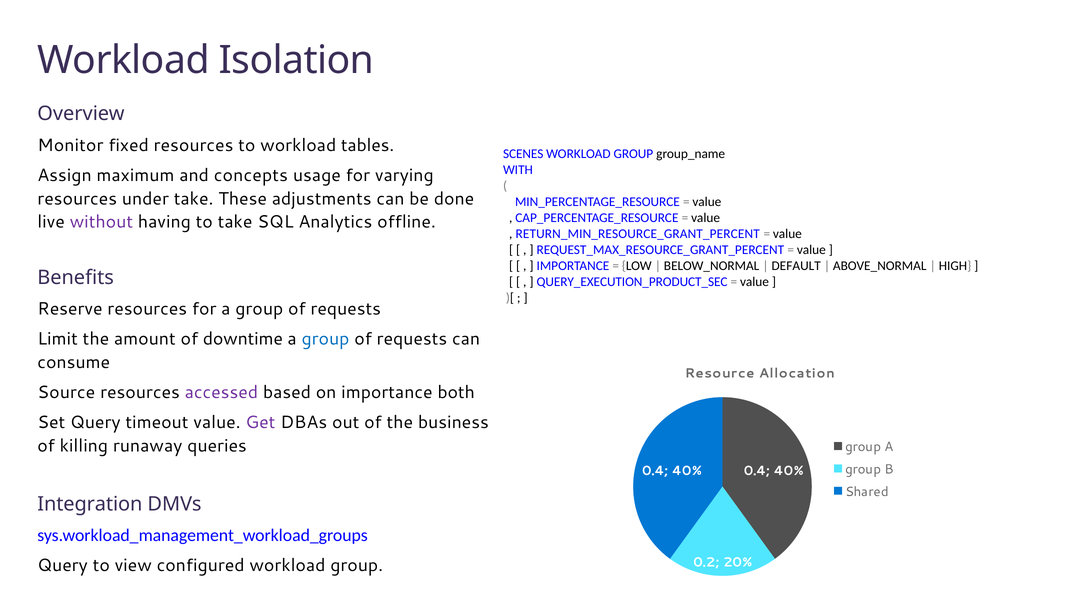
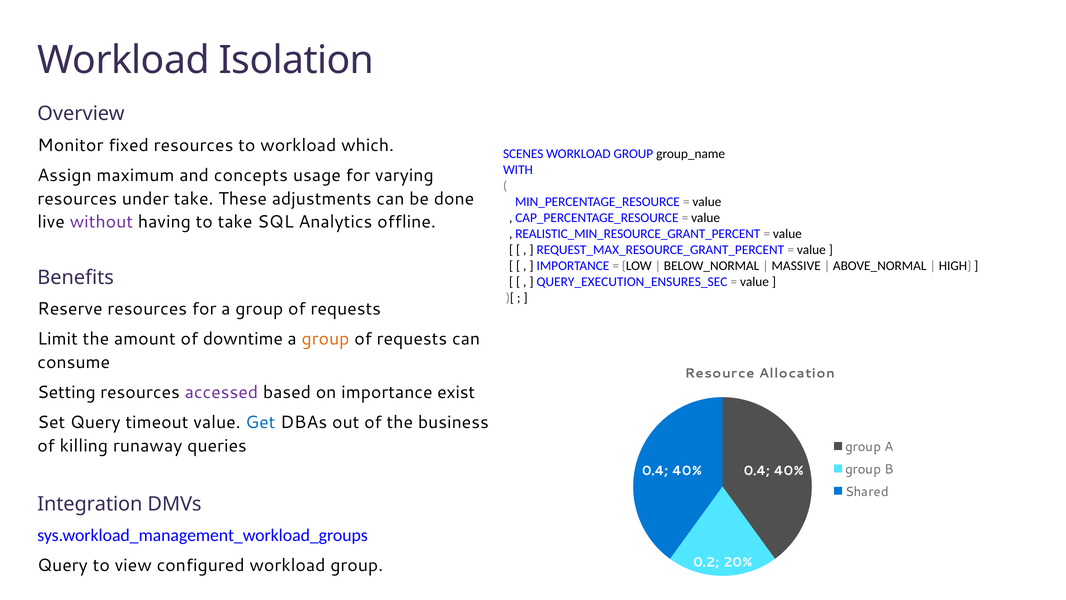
tables: tables -> which (368, 145)
RETURN_MIN_RESOURCE_GRANT_PERCENT: RETURN_MIN_RESOURCE_GRANT_PERCENT -> REALISTIC_MIN_RESOURCE_GRANT_PERCENT (638, 234)
DEFAULT: DEFAULT -> MASSIVE (796, 266)
QUERY_EXECUTION_PRODUCT_SEC: QUERY_EXECUTION_PRODUCT_SEC -> QUERY_EXECUTION_ENSURES_SEC (632, 282)
group colour: blue -> orange (325, 339)
Source: Source -> Setting (66, 392)
both: both -> exist (456, 392)
Get colour: purple -> blue (260, 422)
